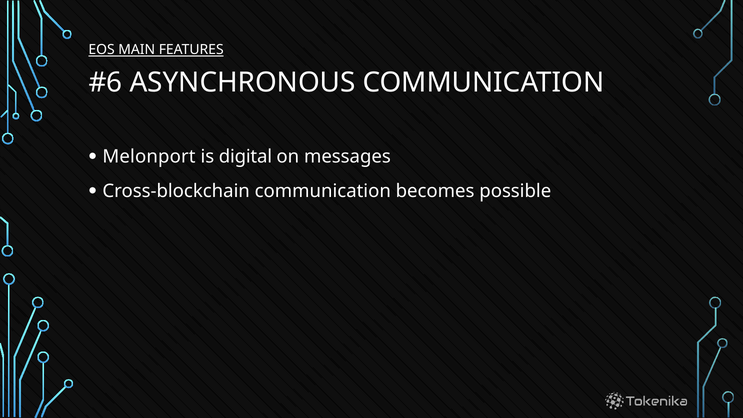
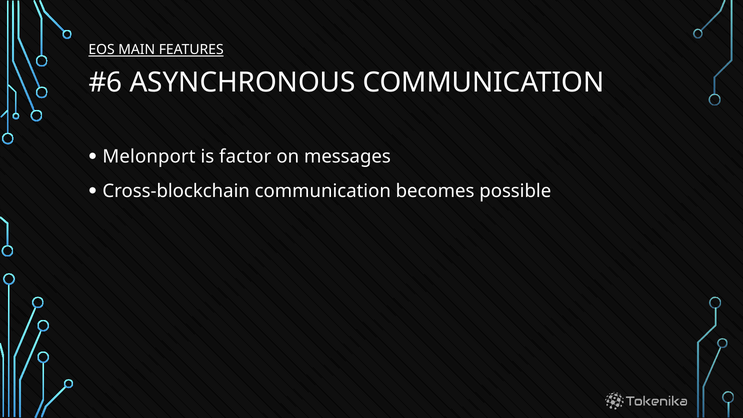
digital: digital -> factor (245, 157)
